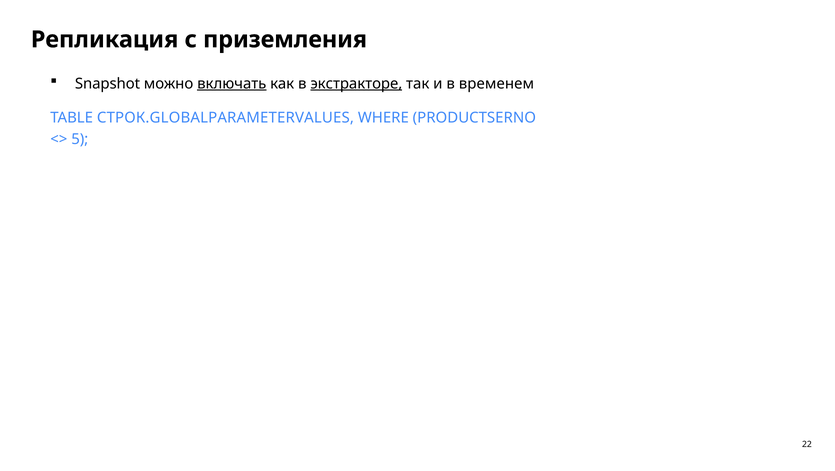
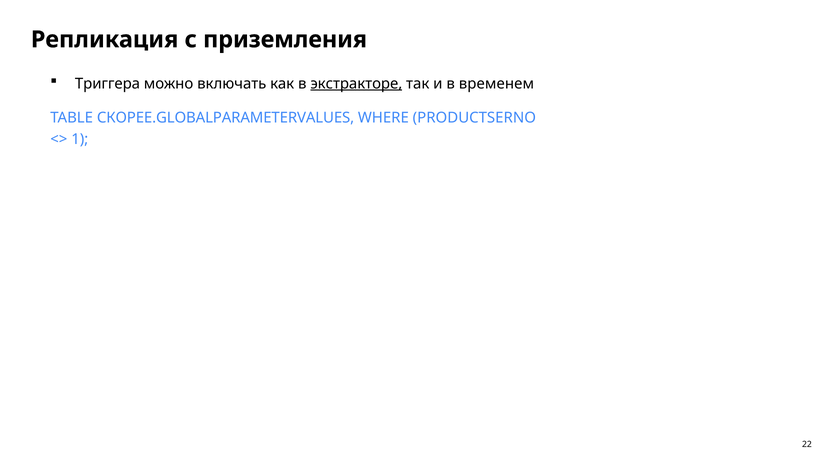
Snapshot: Snapshot -> Триггера (107, 84)
включать underline: present -> none (232, 84)
СТРОК.GLOBALPARAMETERVALUES: СТРОК.GLOBALPARAMETERVALUES -> СКОРЕЕ.GLOBALPARAMETERVALUES (226, 118)
5: 5 -> 1 (80, 139)
